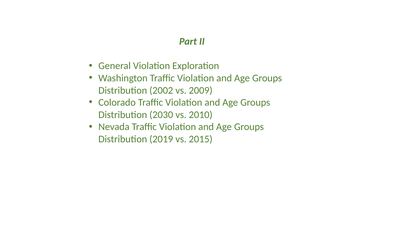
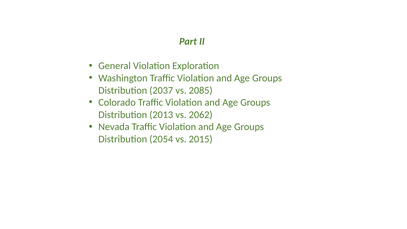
2002: 2002 -> 2037 (161, 90)
2009: 2009 -> 2085 (201, 90)
2030: 2030 -> 2013 (161, 115)
2010: 2010 -> 2062 (201, 115)
2019: 2019 -> 2054 (161, 139)
